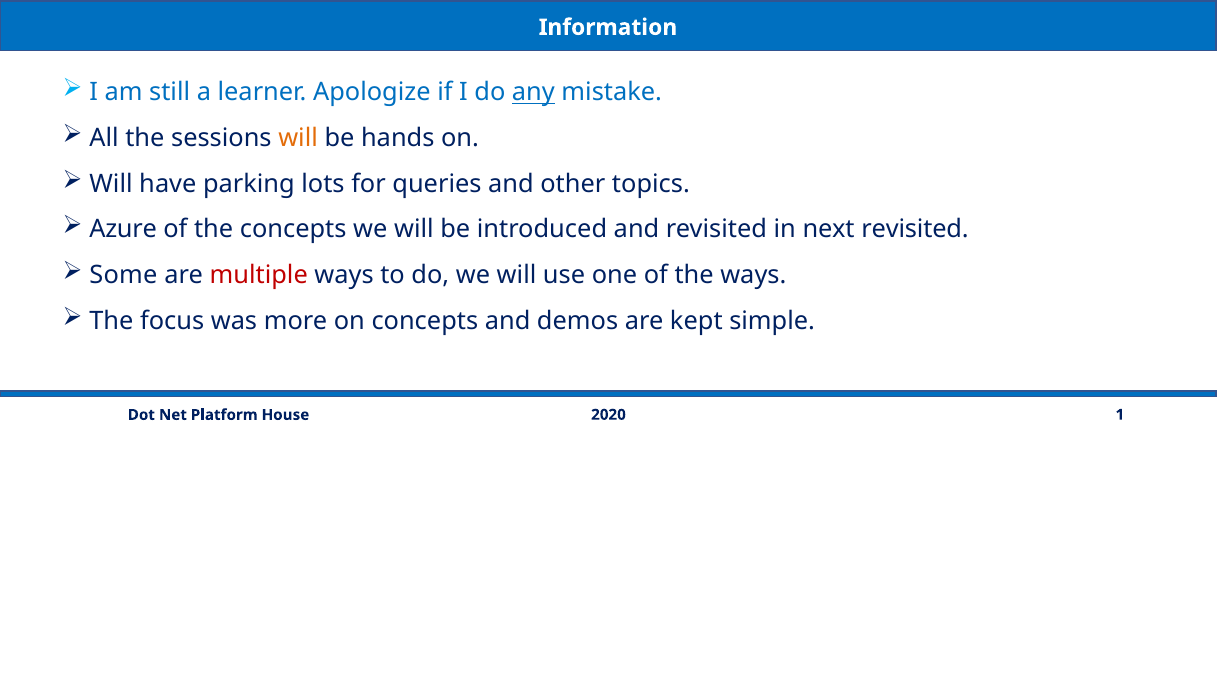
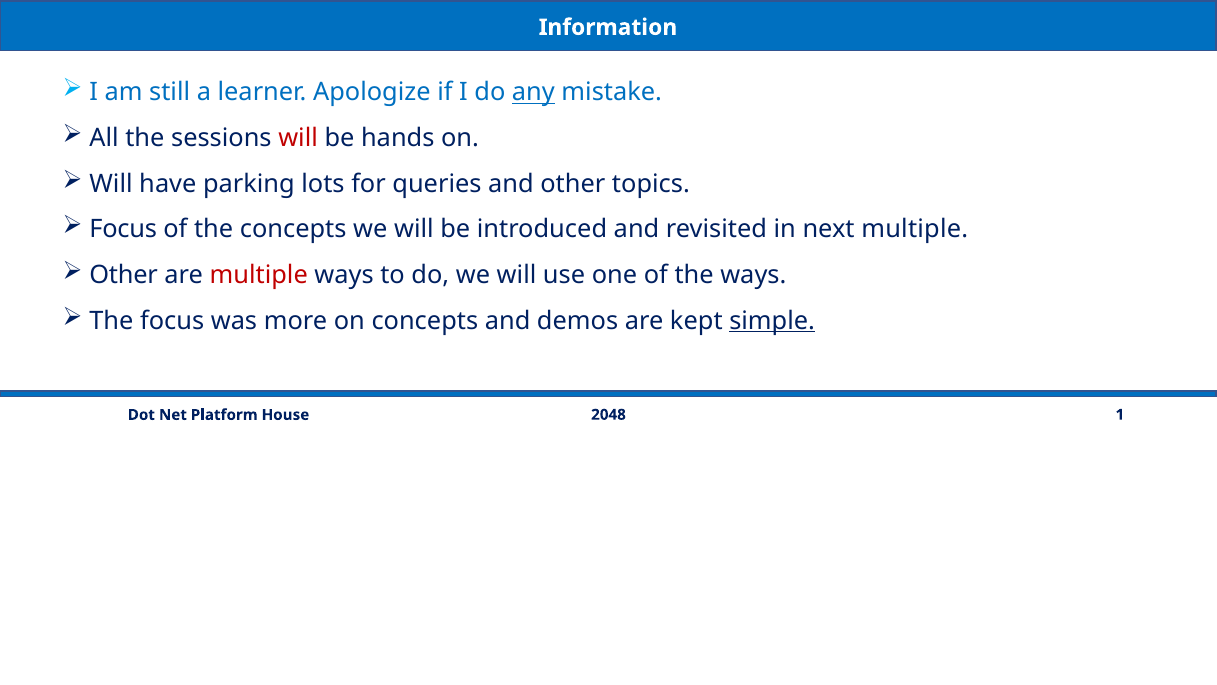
will colour: orange -> red (298, 138)
Azure: Azure -> Focus (123, 229)
next revisited: revisited -> multiple (915, 229)
Some: Some -> Other (124, 275)
simple underline: none -> present (772, 321)
2020: 2020 -> 2048 (608, 414)
